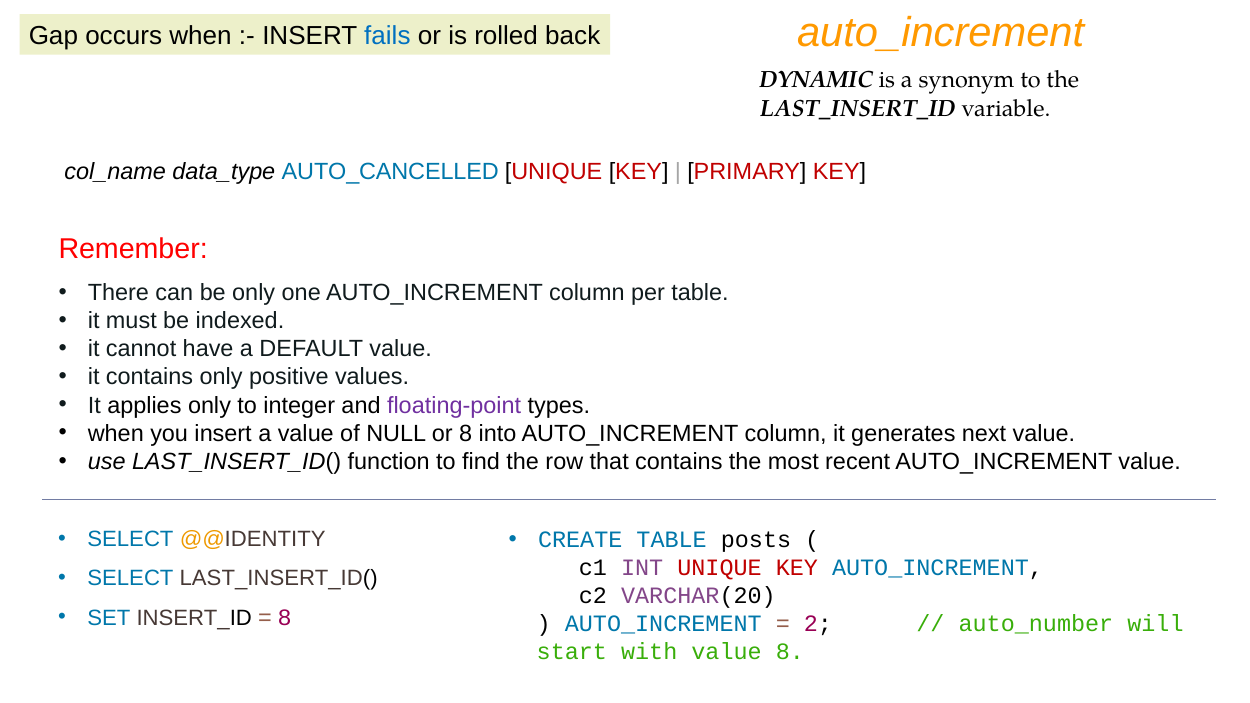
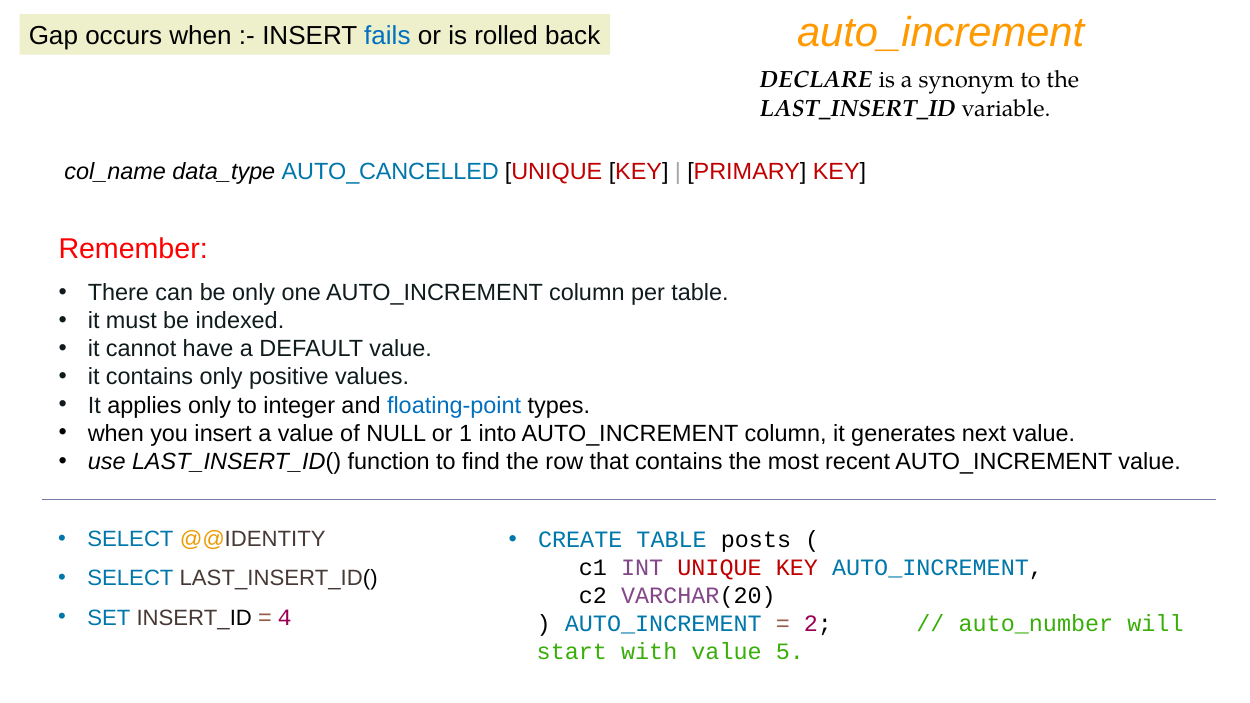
DYNAMIC: DYNAMIC -> DECLARE (816, 80)
floating-point colour: purple -> blue (454, 405)
or 8: 8 -> 1 (466, 433)
8: 8 -> 4 (285, 618)
value 8: 8 -> 5 (790, 652)
